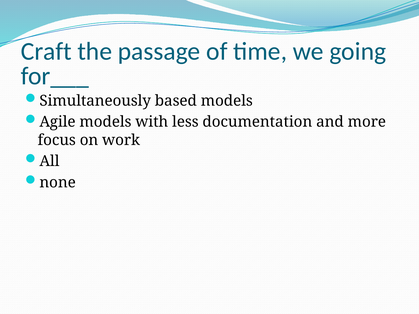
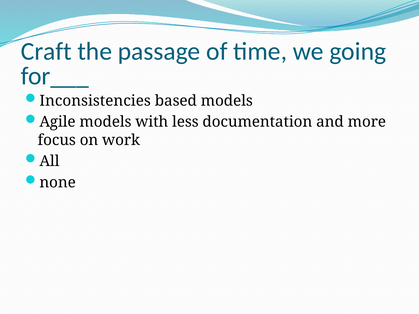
Simultaneously: Simultaneously -> Inconsistencies (95, 101)
